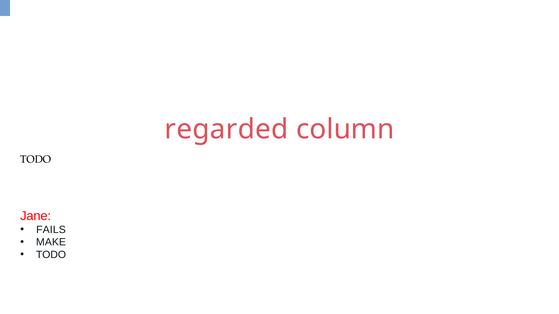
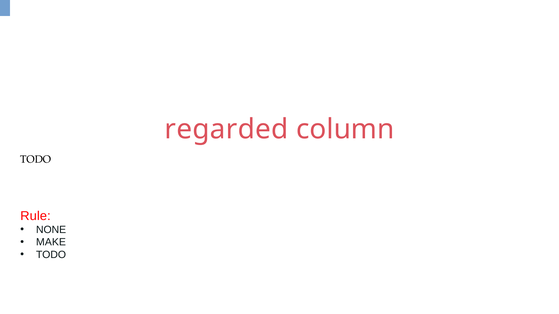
Jane: Jane -> Rule (36, 216)
FAILS: FAILS -> NONE (51, 230)
